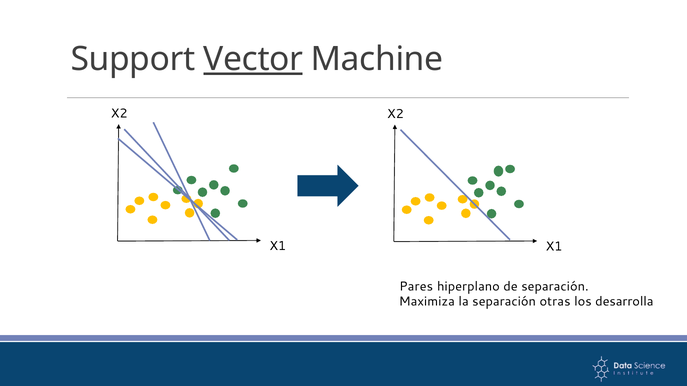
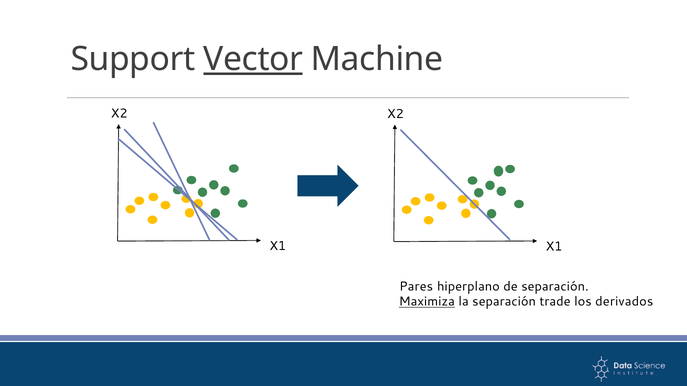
Maximiza underline: none -> present (427, 302)
otras: otras -> trade (555, 302)
desarrolla: desarrolla -> derivados (624, 302)
